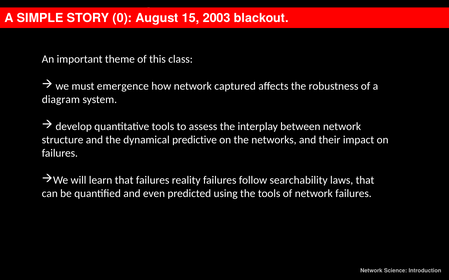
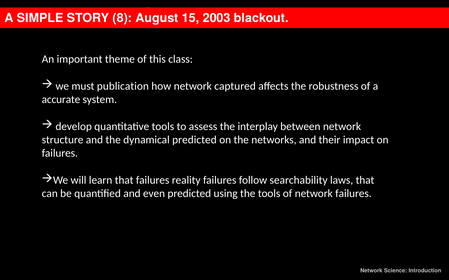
0: 0 -> 8 (122, 18)
emergence: emergence -> publication (123, 86)
diagram: diagram -> accurate (61, 100)
dynamical predictive: predictive -> predicted (194, 140)
